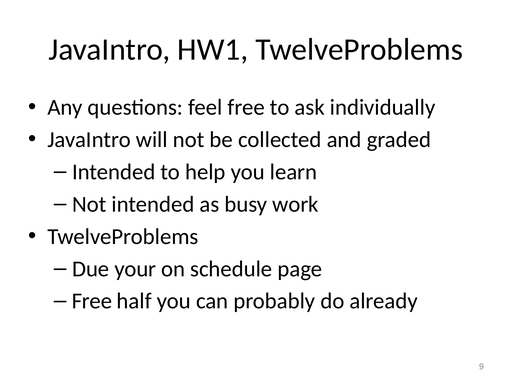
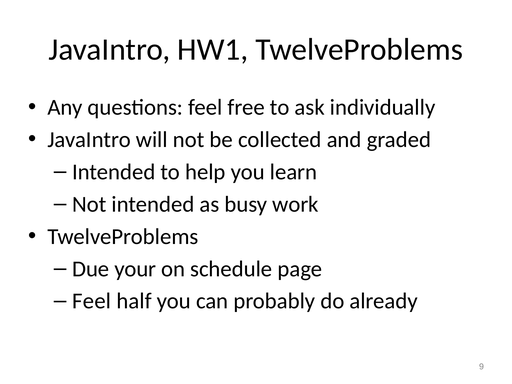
Free: Free -> Feel (92, 301)
